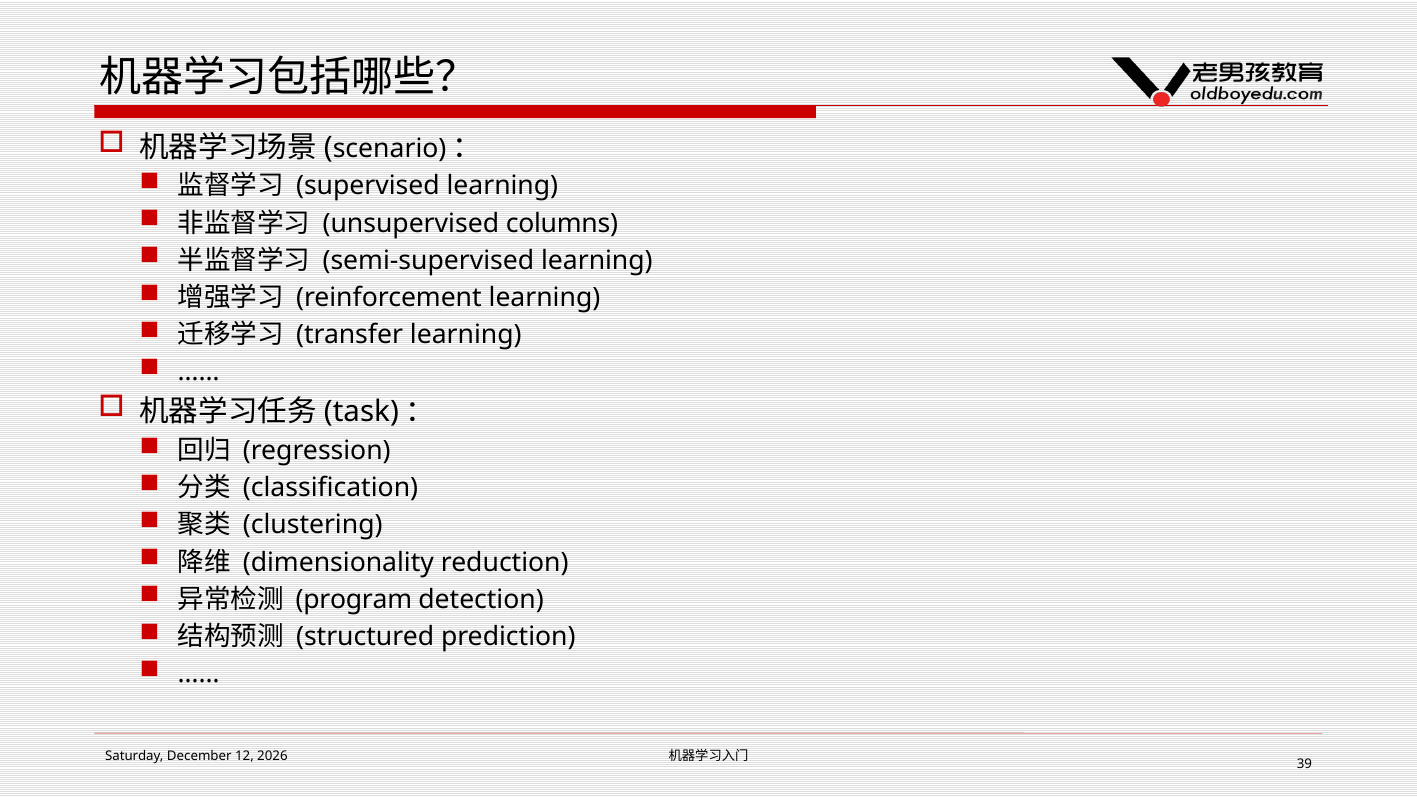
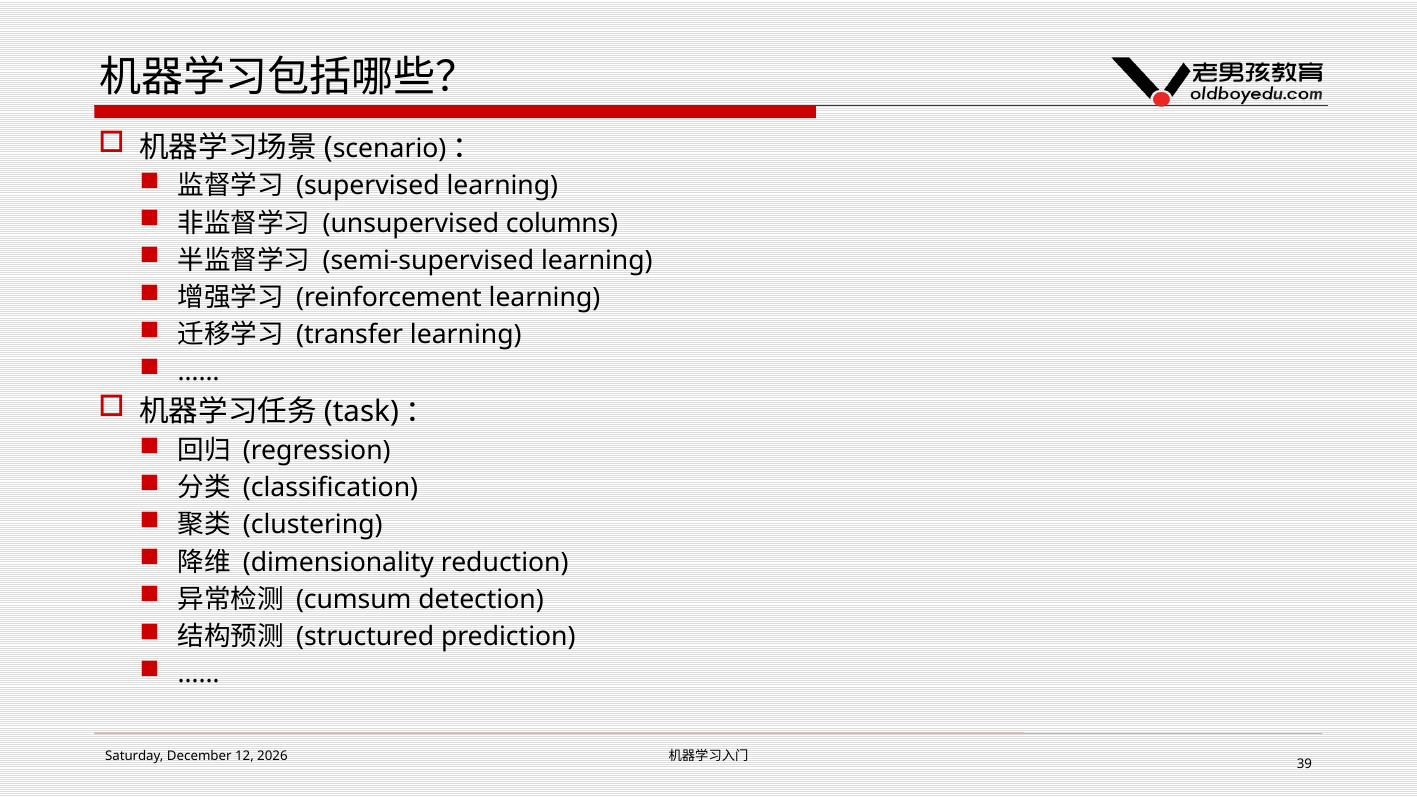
program: program -> cumsum (354, 600)
